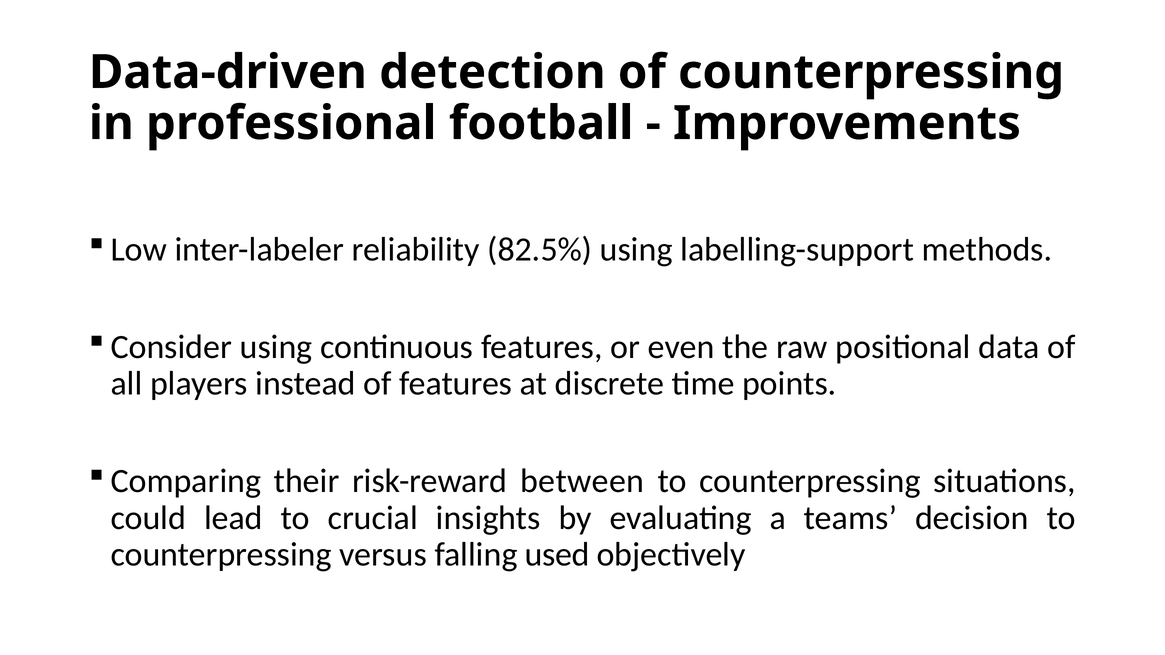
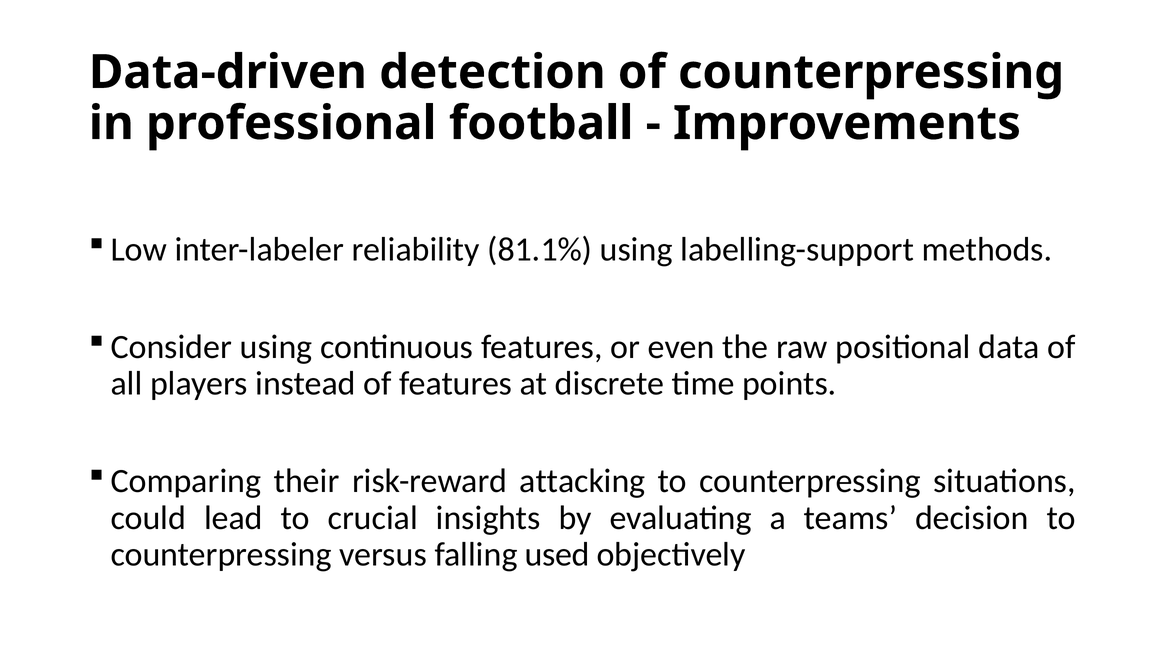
82.5%: 82.5% -> 81.1% (540, 250)
between: between -> attacking (582, 481)
